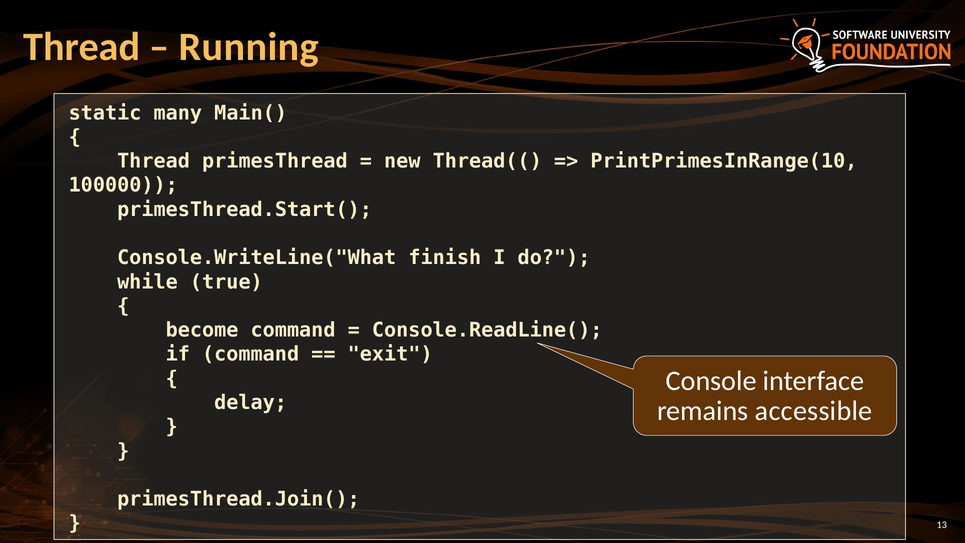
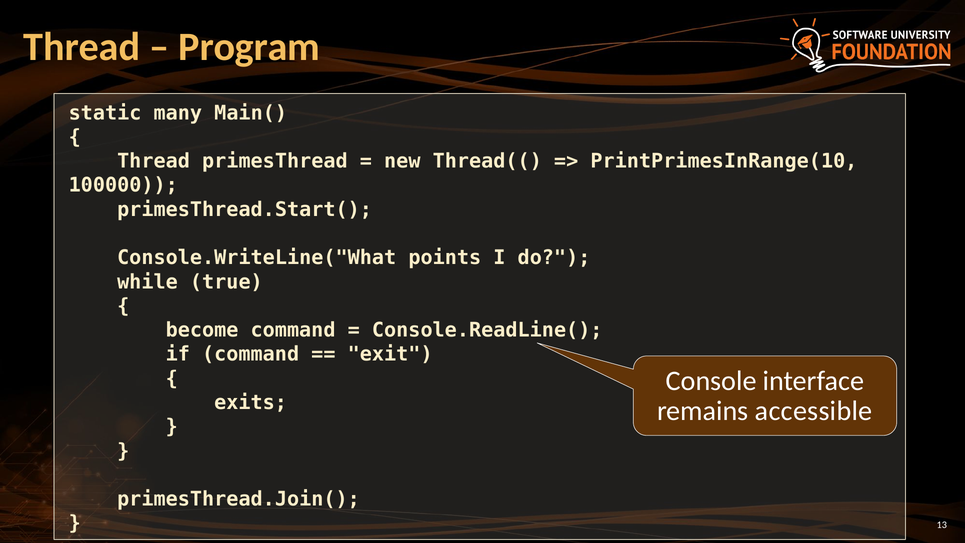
Running: Running -> Program (249, 47)
finish: finish -> points (445, 258)
delay: delay -> exits (251, 403)
